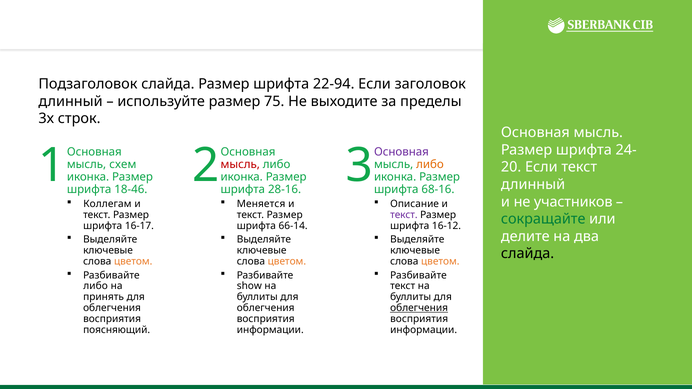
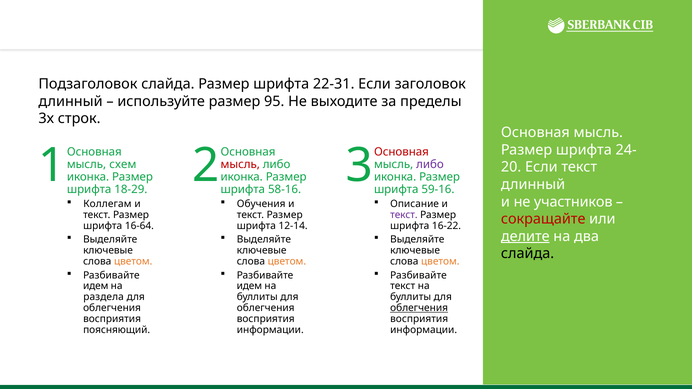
22-94: 22-94 -> 22-31 (334, 84)
75: 75 -> 95 (274, 102)
Основная colour: purple -> red (401, 152)
либо colour: orange -> purple (430, 165)
18-46: 18-46 -> 18-29 (131, 189)
28-16: 28-16 -> 58-16 (285, 189)
68-16: 68-16 -> 59-16 (438, 189)
Меняется: Меняется -> Обучения (261, 204)
сокращайте colour: green -> red (543, 219)
16-17: 16-17 -> 16-64 (139, 226)
66-14: 66-14 -> 12-14 (293, 226)
16-12: 16-12 -> 16-22 (447, 226)
делите underline: none -> present (525, 237)
либо: либо -> идем (96, 286)
show: show -> идем (249, 286)
принять: принять -> раздела (104, 297)
